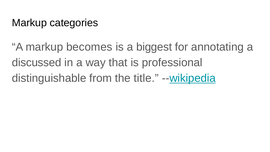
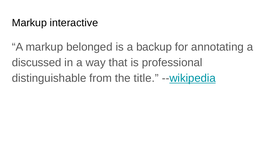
categories: categories -> interactive (74, 23)
becomes: becomes -> belonged (89, 47)
biggest: biggest -> backup (154, 47)
